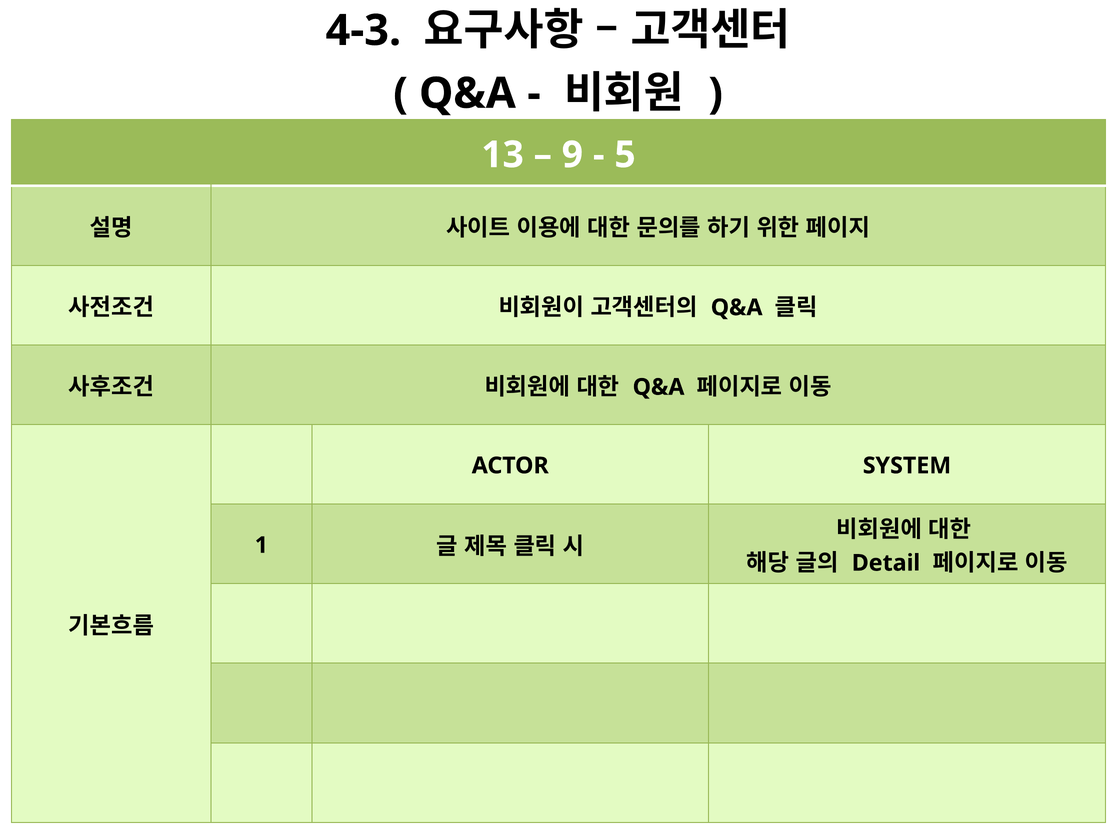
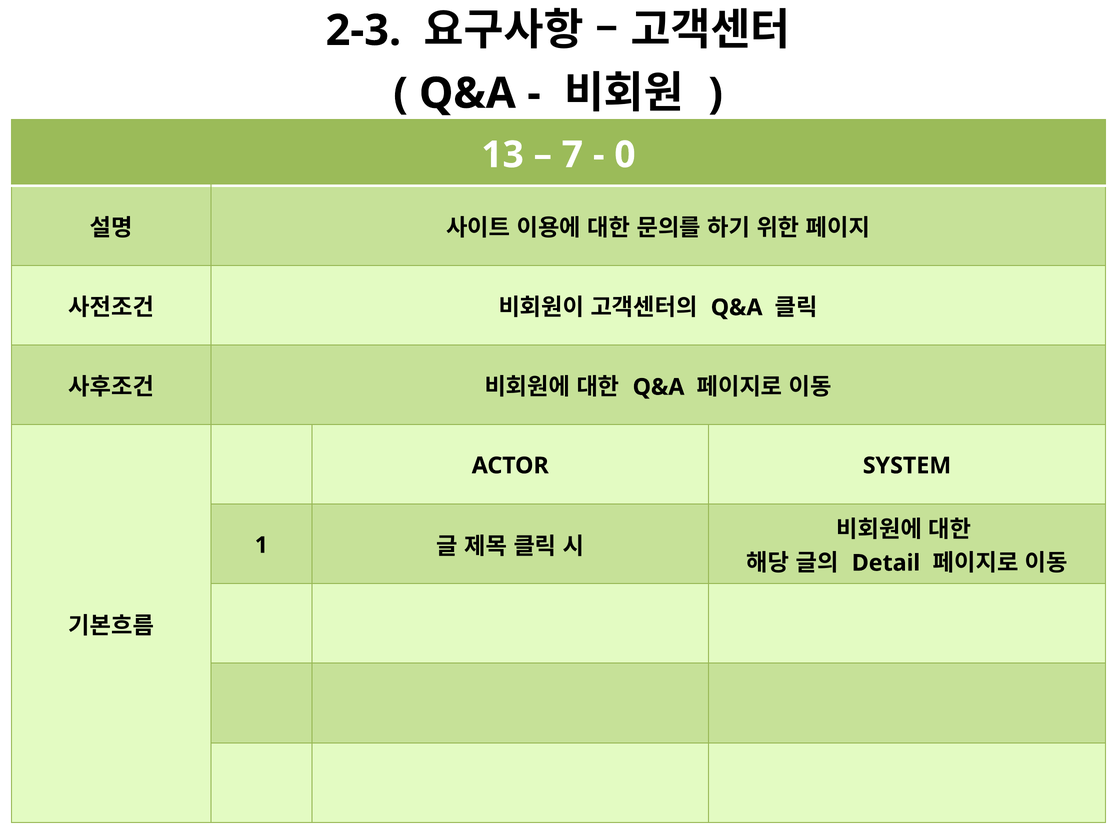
4-3: 4-3 -> 2-3 (363, 31)
9: 9 -> 7 (572, 155)
5: 5 -> 0 (625, 155)
